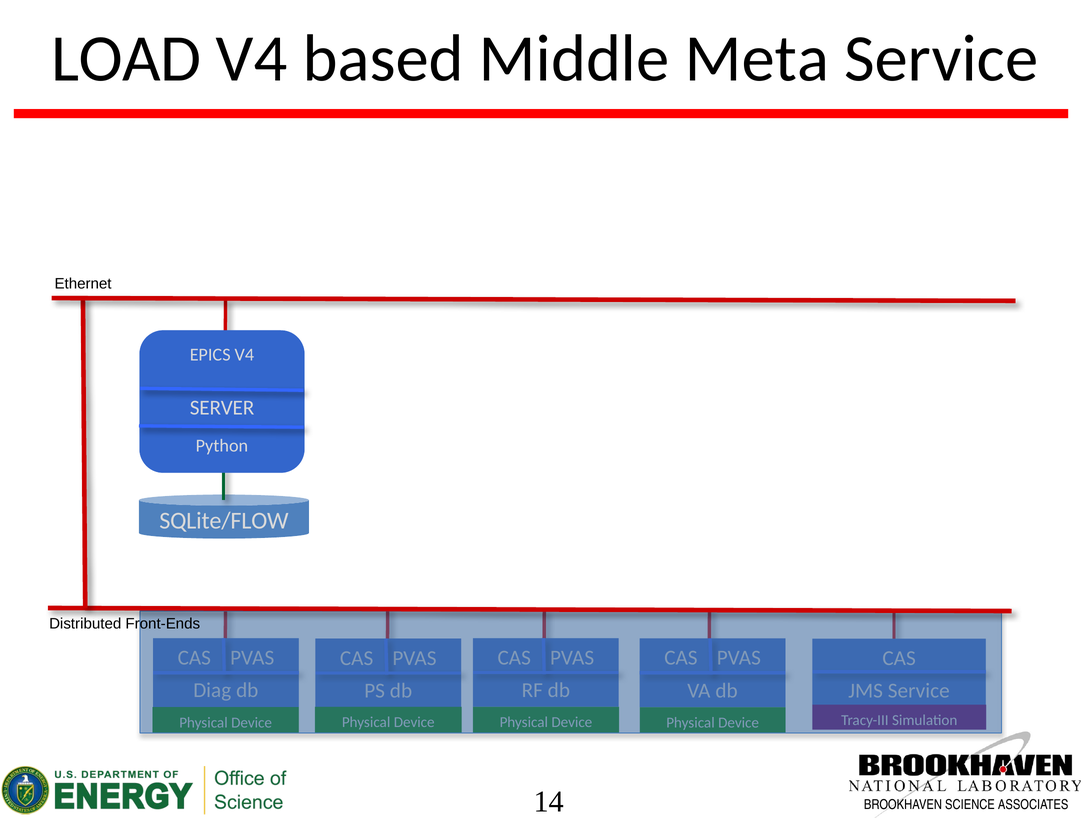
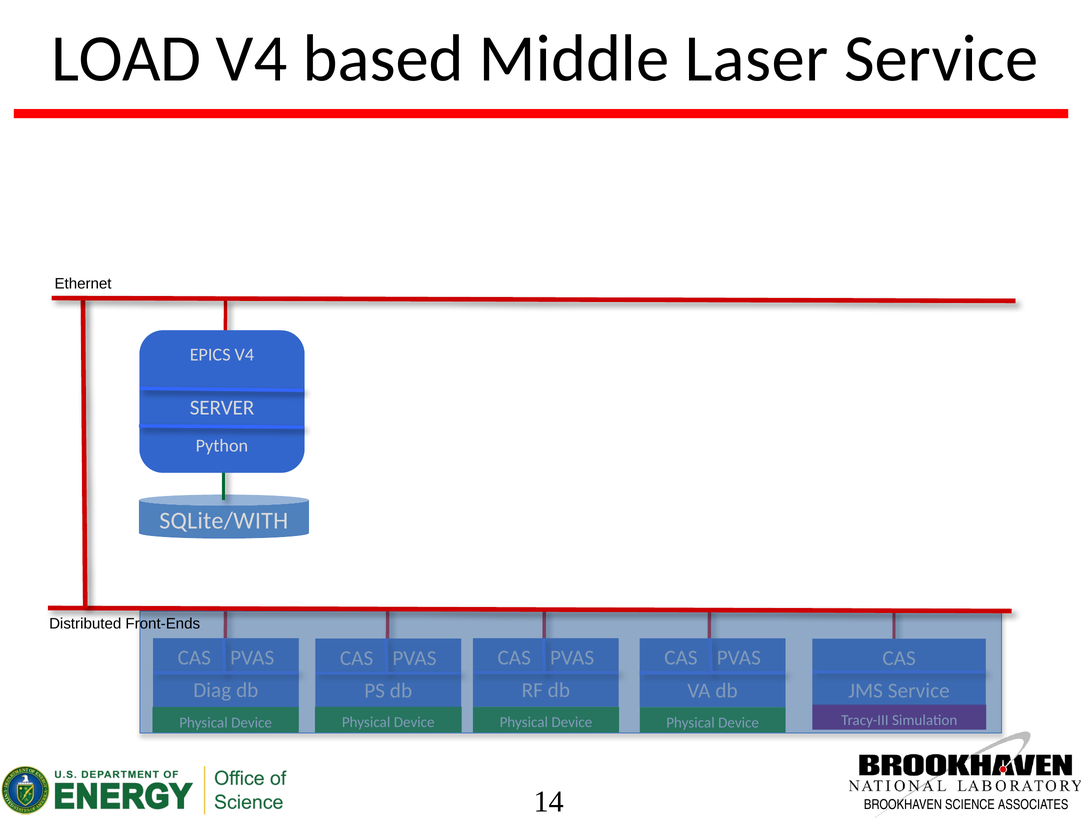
Meta: Meta -> Laser (757, 59)
SQLite/FLOW: SQLite/FLOW -> SQLite/WITH (224, 521)
